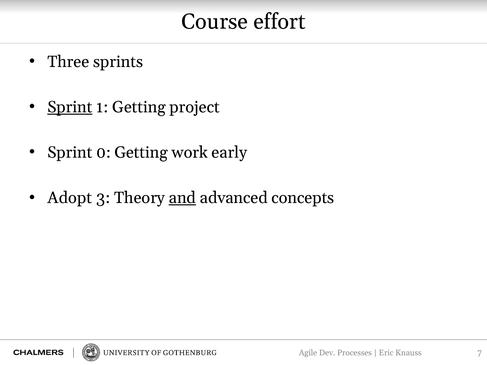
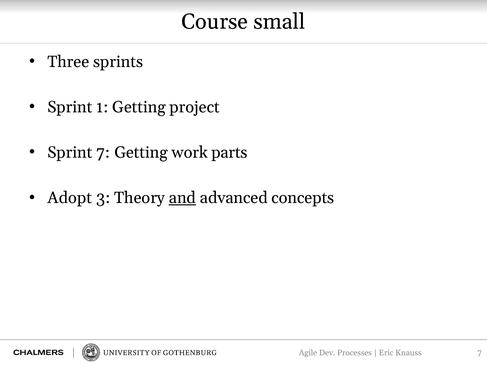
effort: effort -> small (279, 22)
Sprint underline: present -> none (70, 107)
Sprint 0: 0 -> 7 (103, 153)
early: early -> parts (229, 153)
